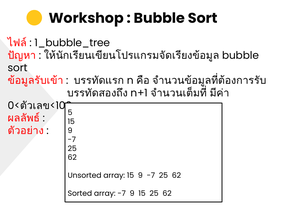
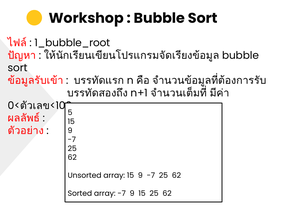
1_bubble_tree: 1_bubble_tree -> 1_bubble_root (72, 43)
